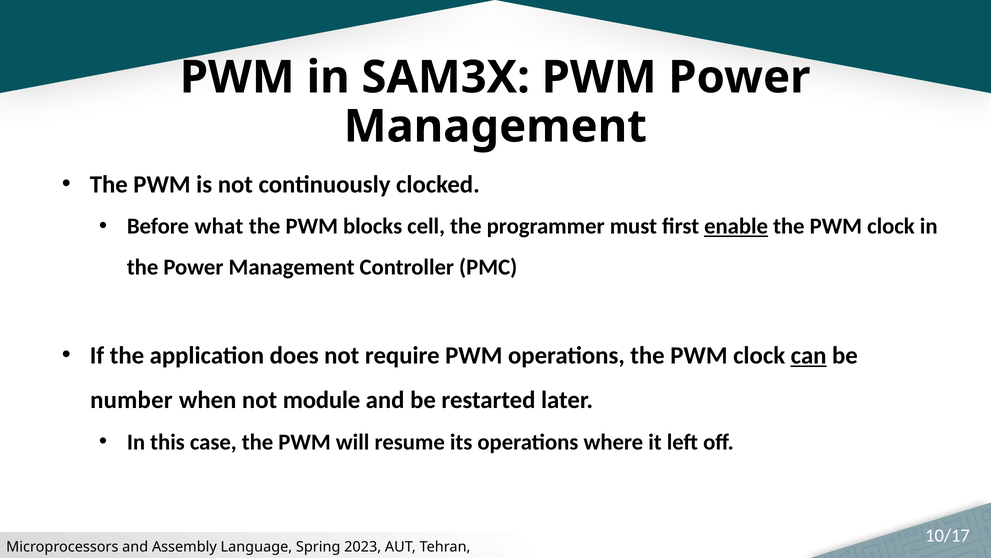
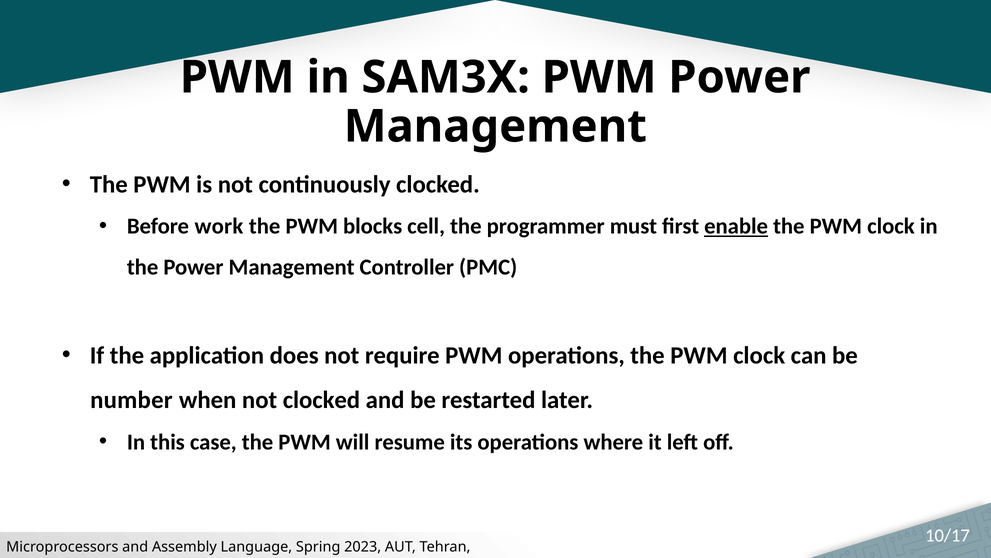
what: what -> work (219, 226)
can underline: present -> none (809, 355)
not module: module -> clocked (321, 400)
